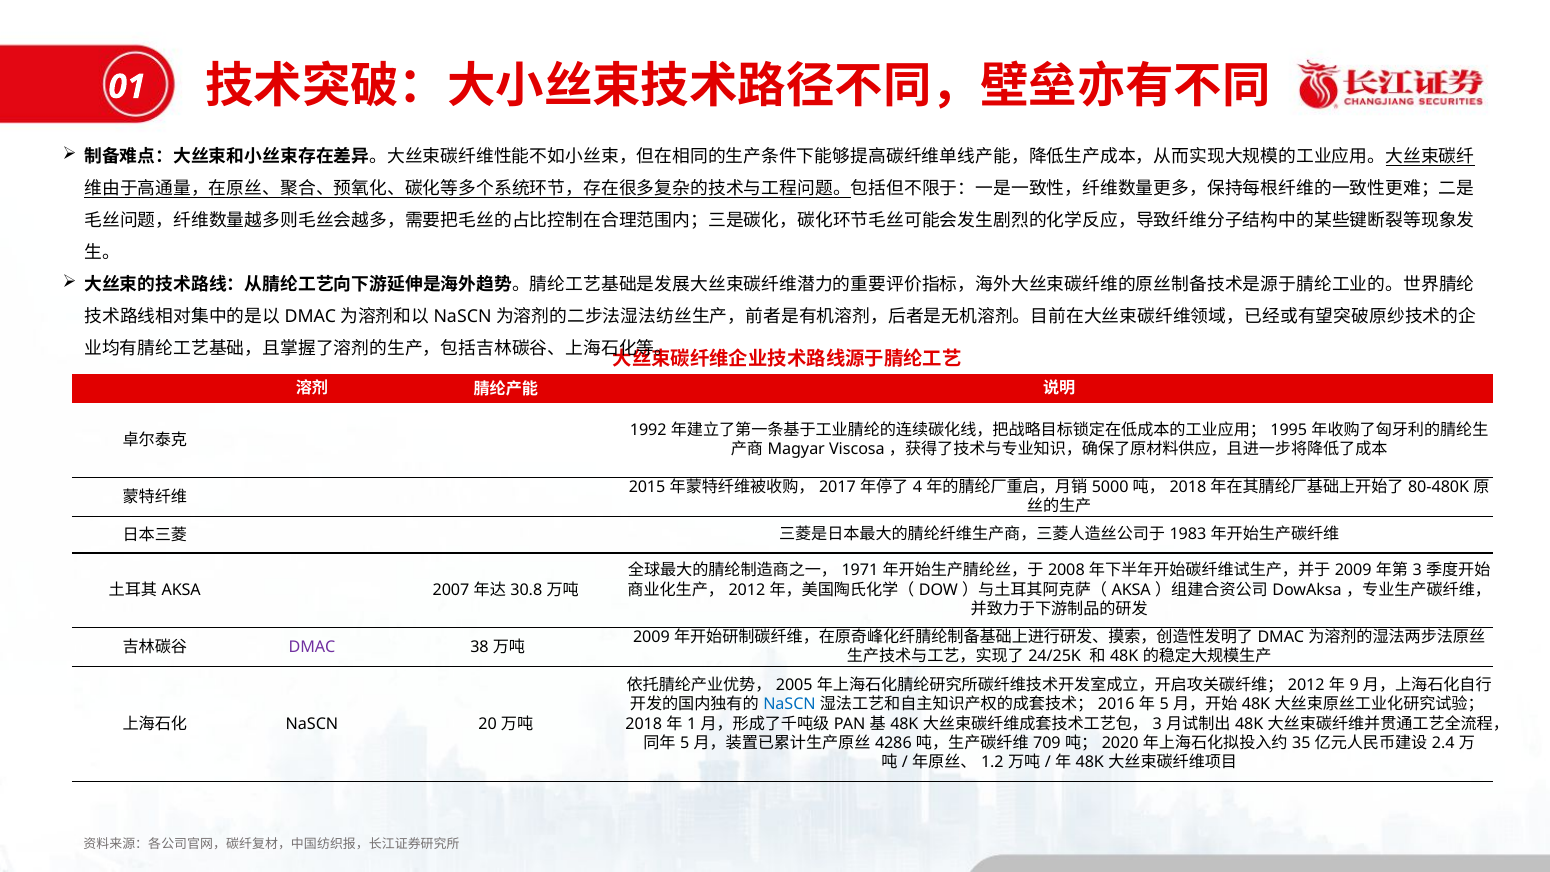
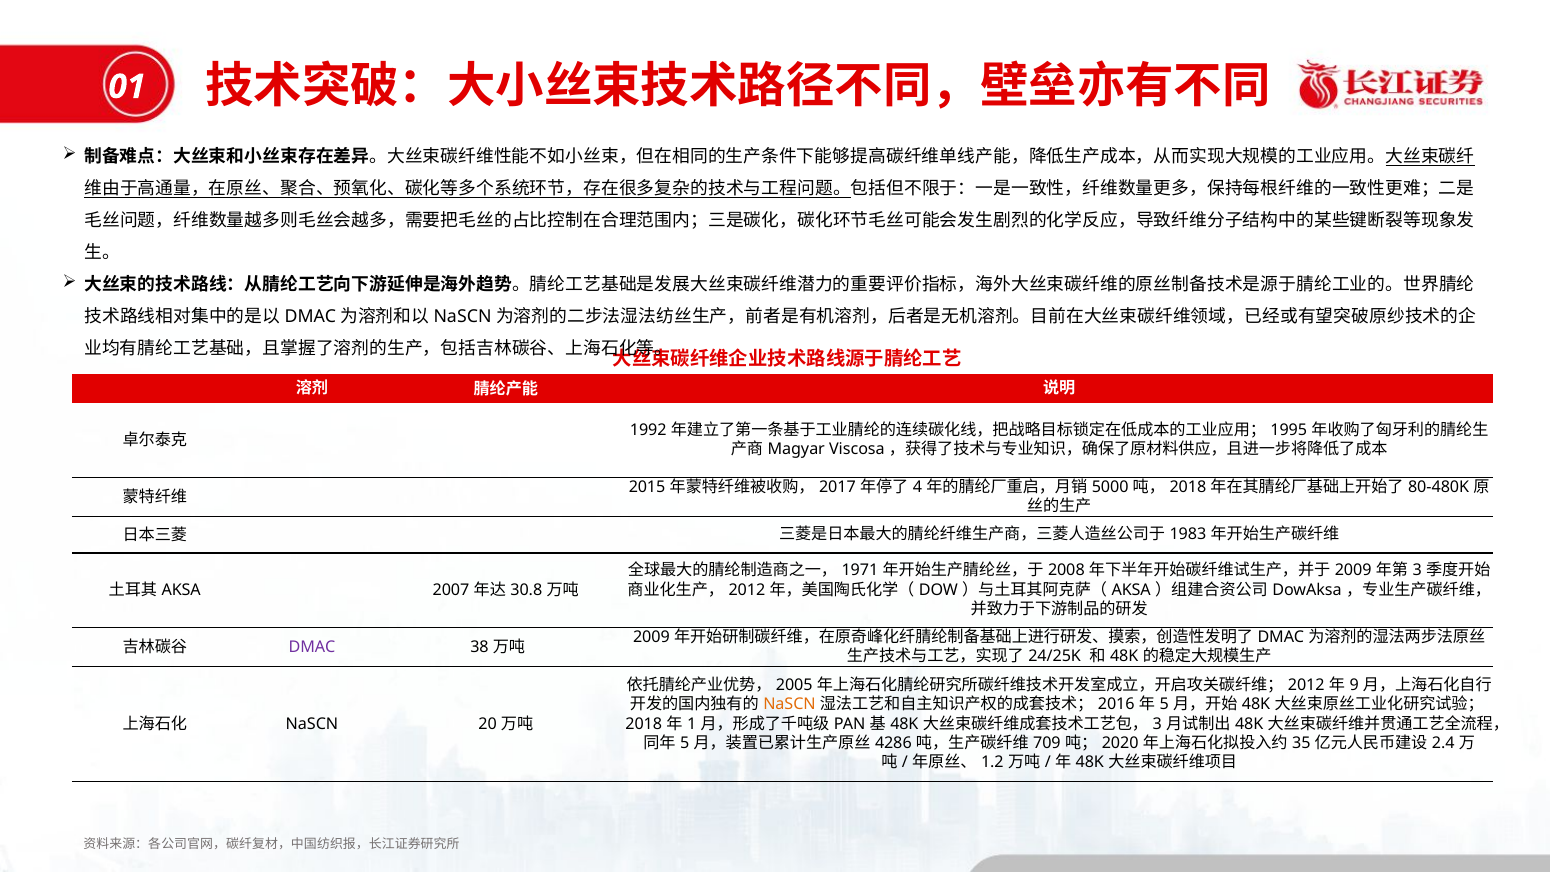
NaSCN colour: blue -> orange (789, 704)
